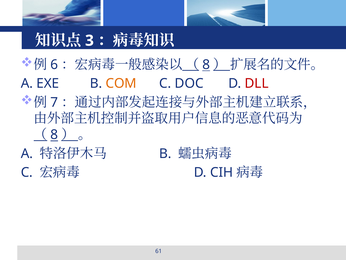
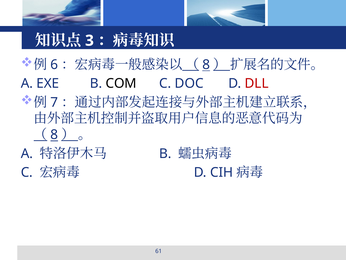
COM colour: orange -> black (121, 83)
